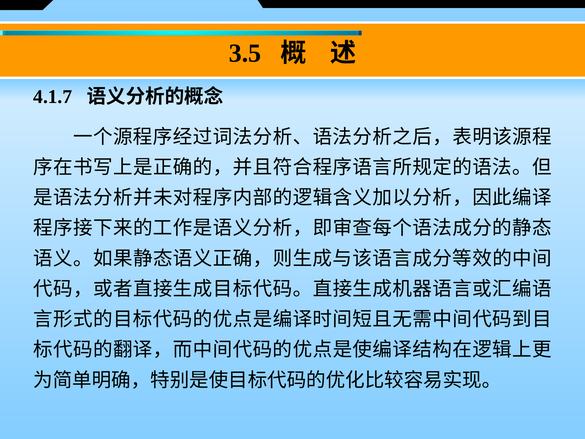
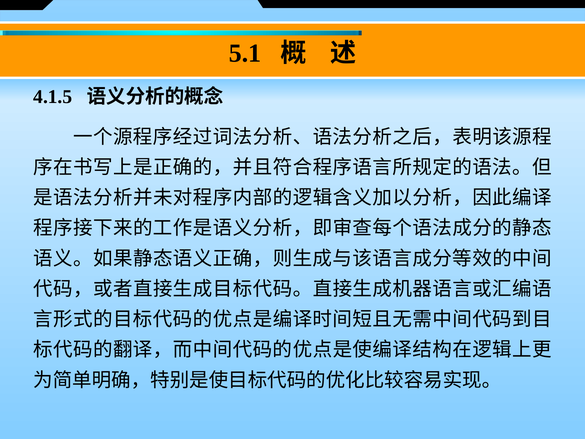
3.5: 3.5 -> 5.1 (245, 53)
4.1.7: 4.1.7 -> 4.1.5 (53, 97)
